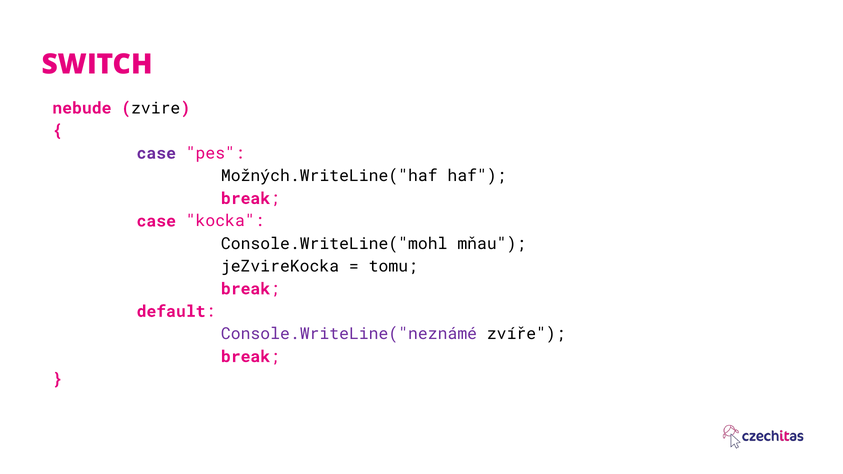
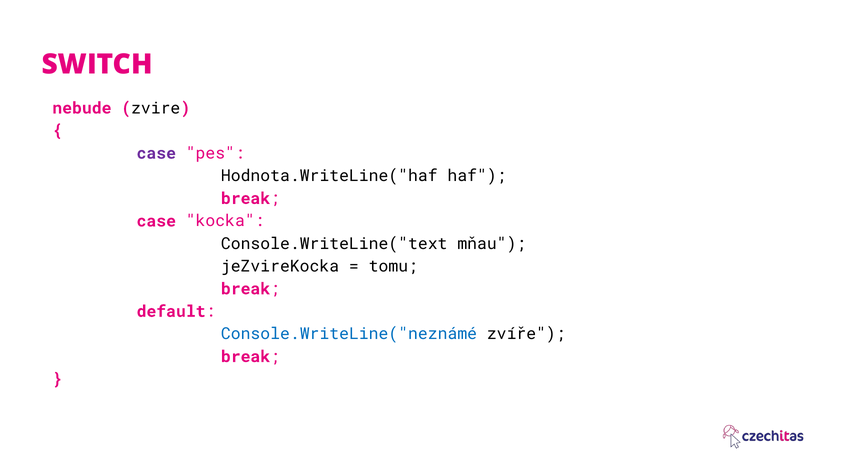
Možných.WriteLine("haf: Možných.WriteLine("haf -> Hodnota.WriteLine("haf (329, 176)
Console.WriteLine("mohl: Console.WriteLine("mohl -> Console.WriteLine("text (334, 244)
Console.WriteLine("neznámé colour: purple -> blue (349, 334)
